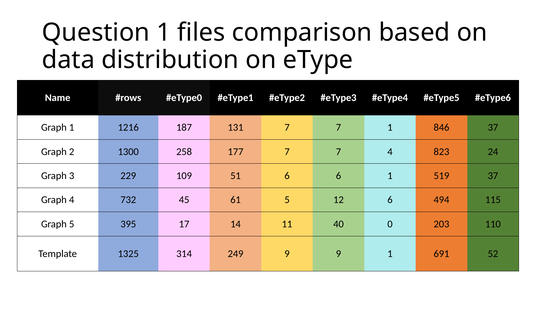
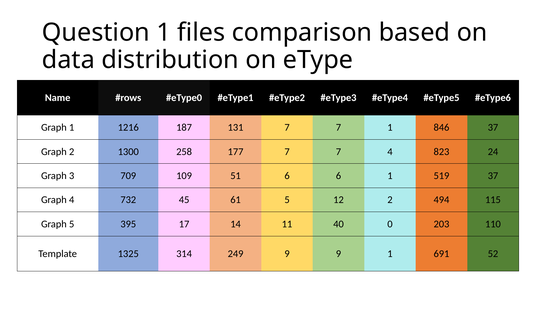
229: 229 -> 709 (128, 176)
12 6: 6 -> 2 (390, 200)
